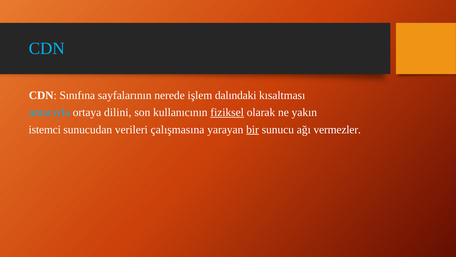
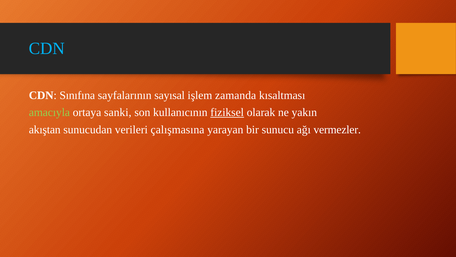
nerede: nerede -> sayısal (170, 95)
dalındaki: dalındaki -> zamanda (236, 95)
amacıyla colour: light blue -> light green (49, 112)
dilini: dilini -> sanki (118, 112)
istemci: istemci -> akıştan (45, 129)
bir underline: present -> none (253, 129)
